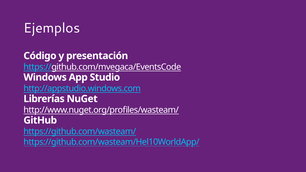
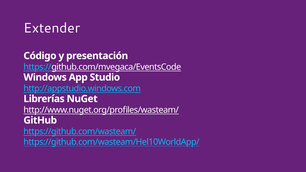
Ejemplos: Ejemplos -> Extender (52, 28)
